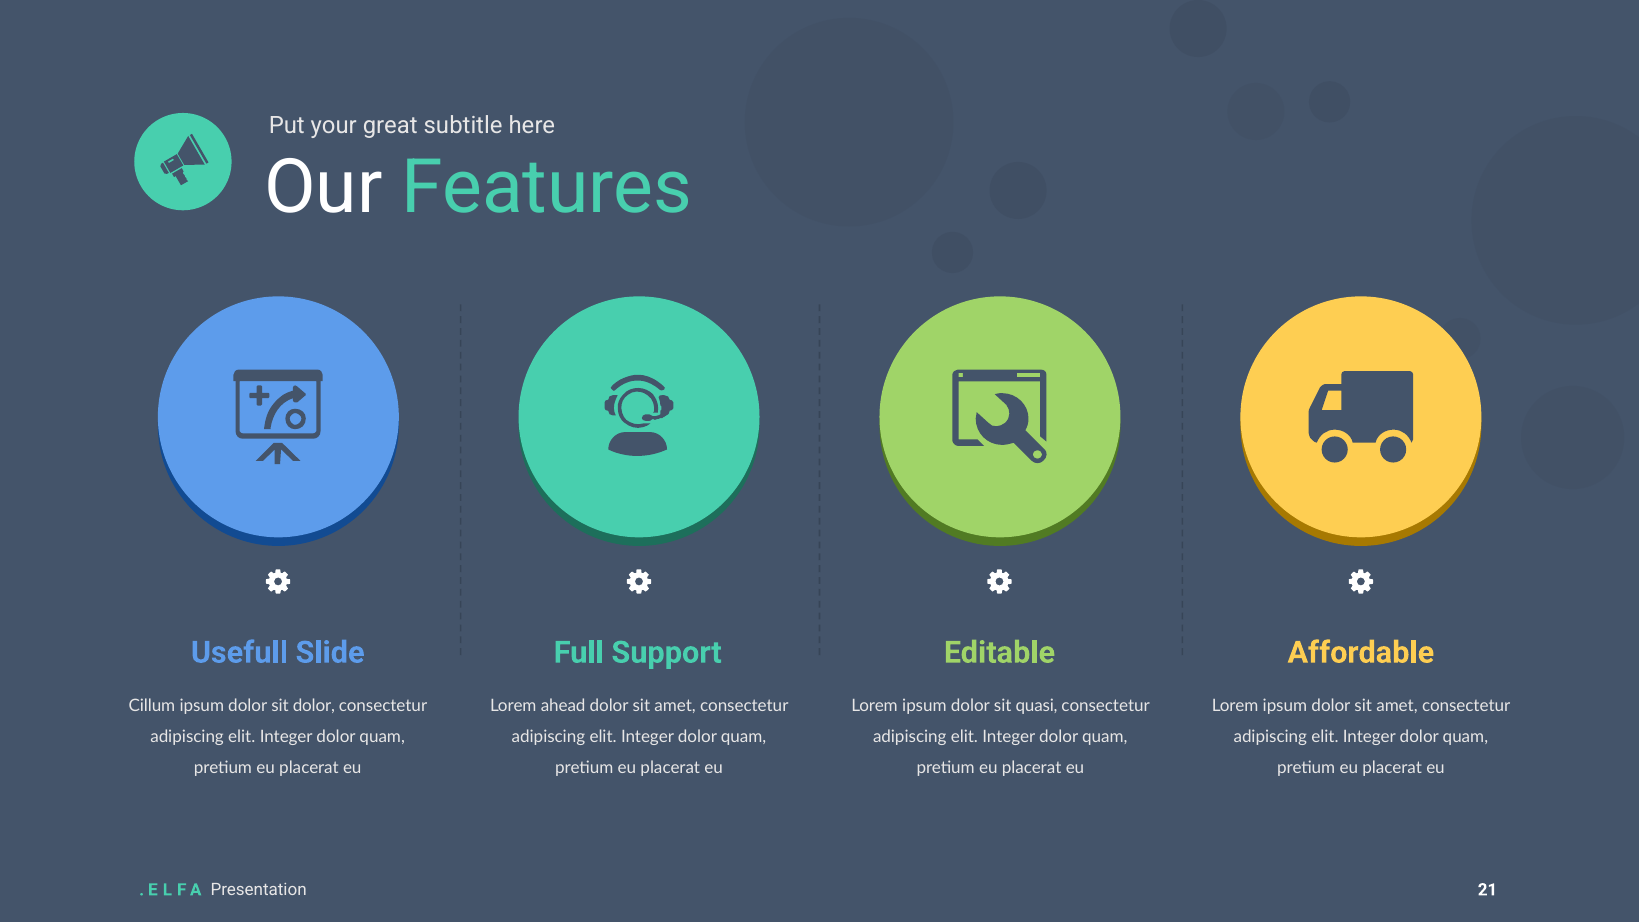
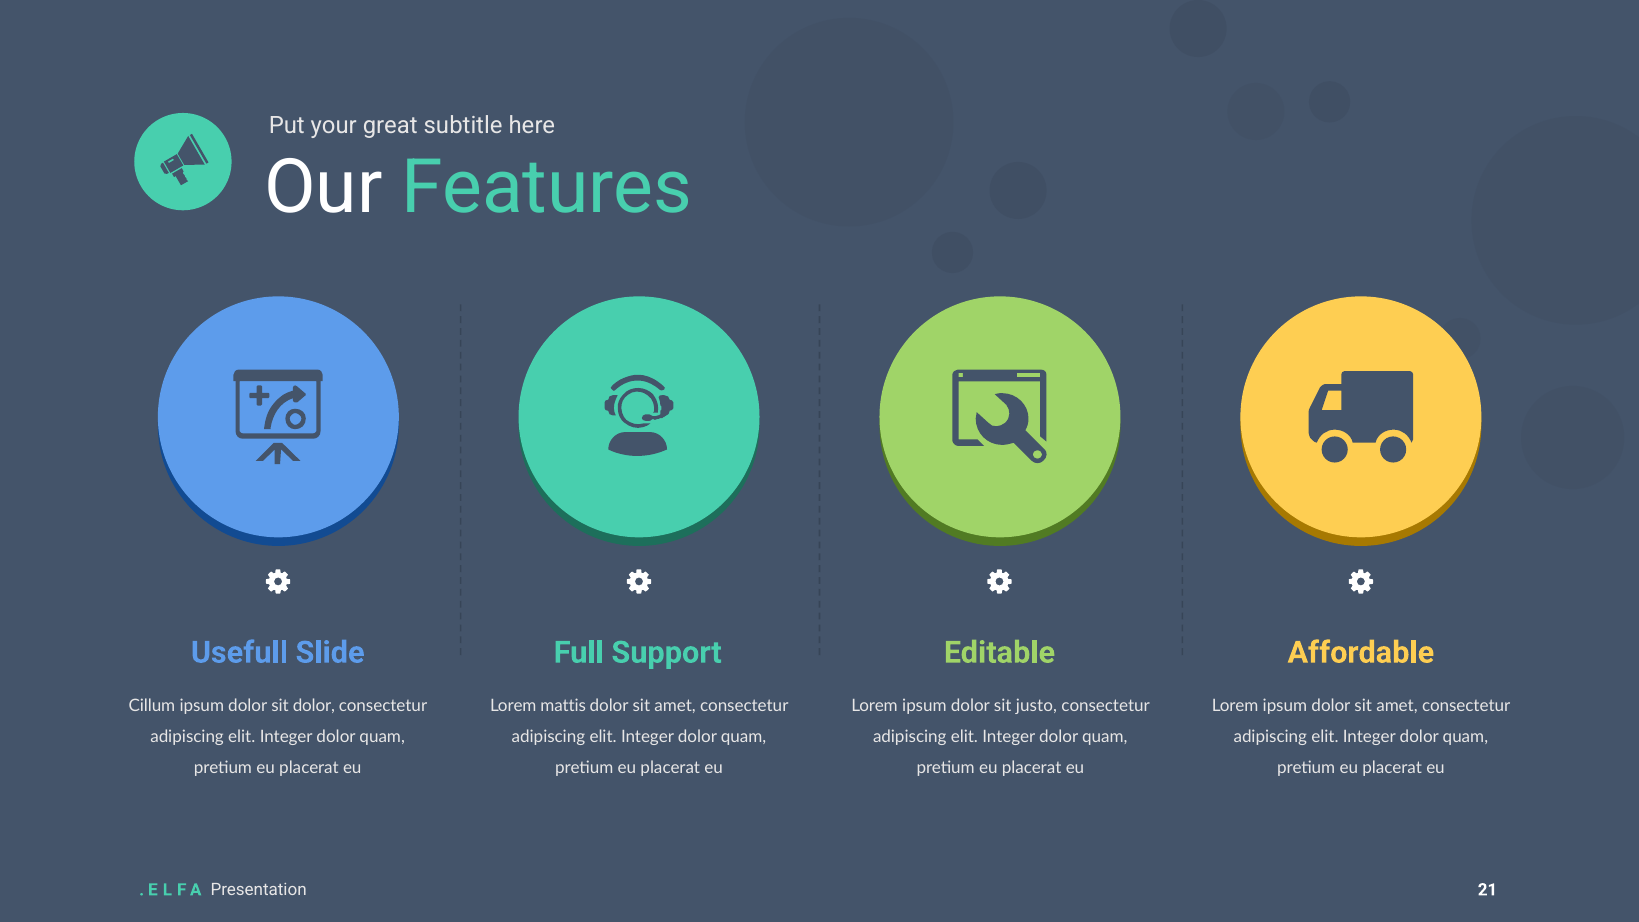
ahead: ahead -> mattis (563, 706)
quasi: quasi -> justo (1036, 706)
